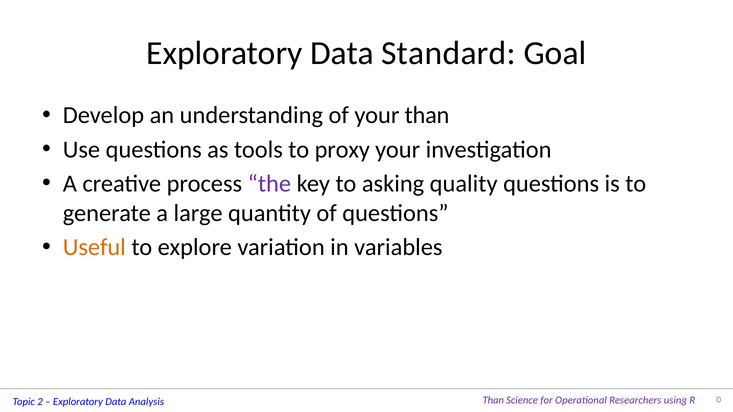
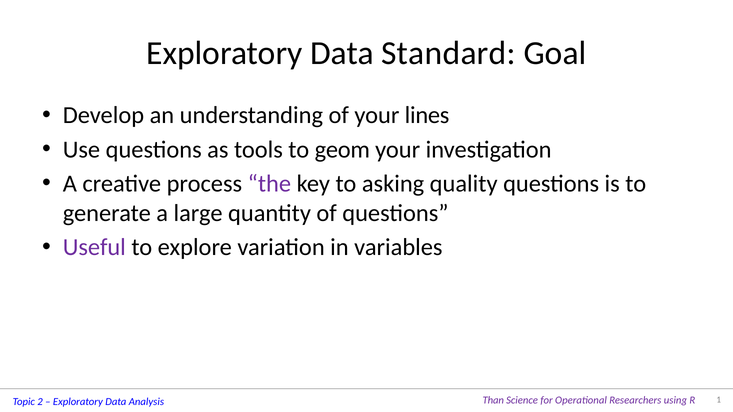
your than: than -> lines (427, 115)
proxy: proxy -> geom (342, 150)
Useful colour: orange -> purple (94, 247)
0: 0 -> 1 (719, 400)
